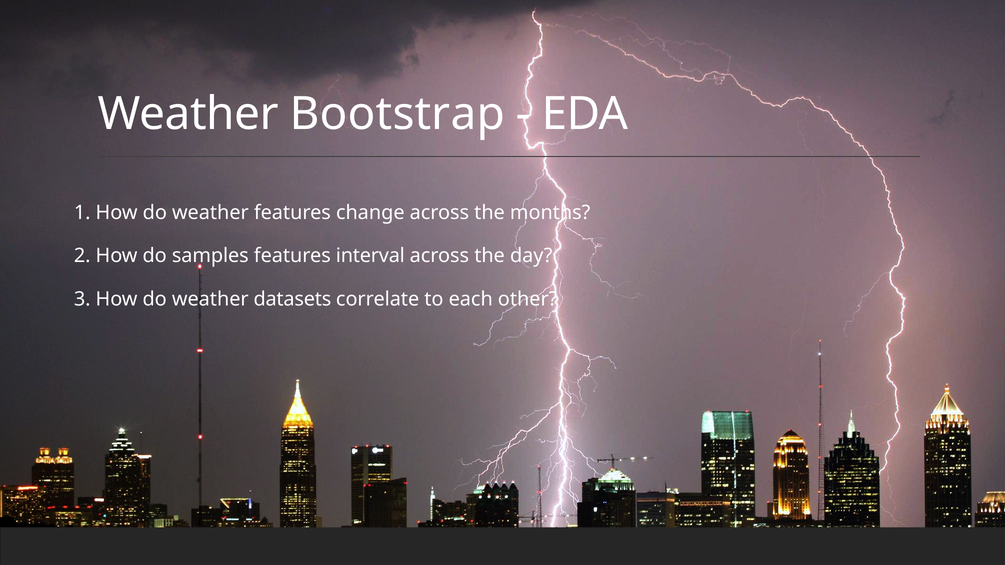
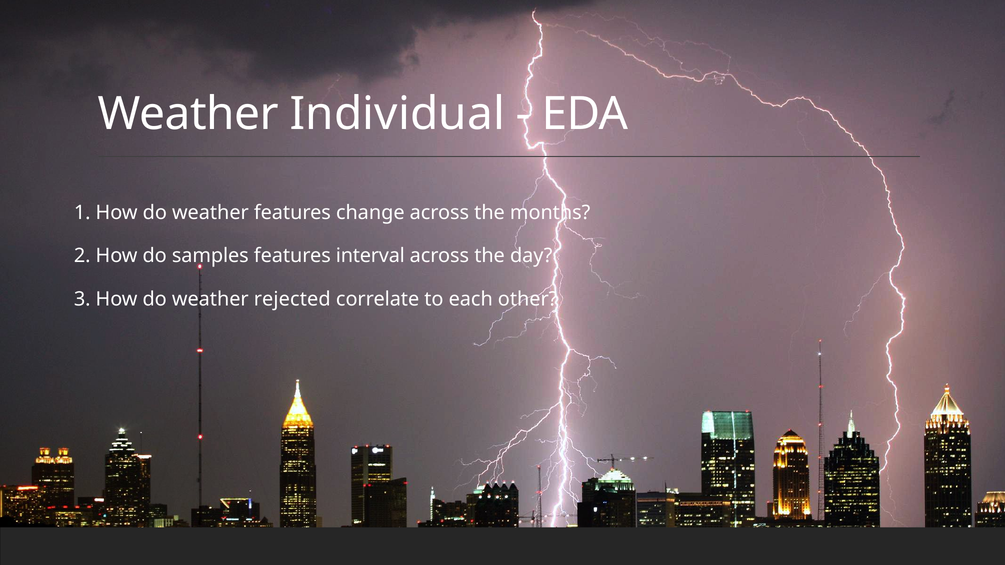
Bootstrap: Bootstrap -> Individual (397, 114)
datasets: datasets -> rejected (292, 299)
